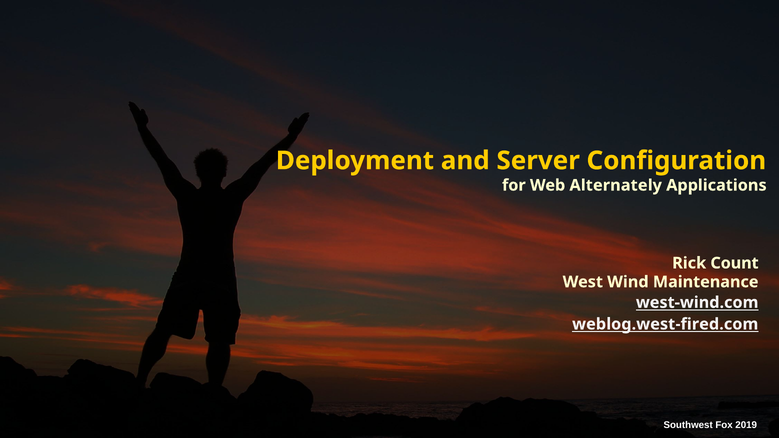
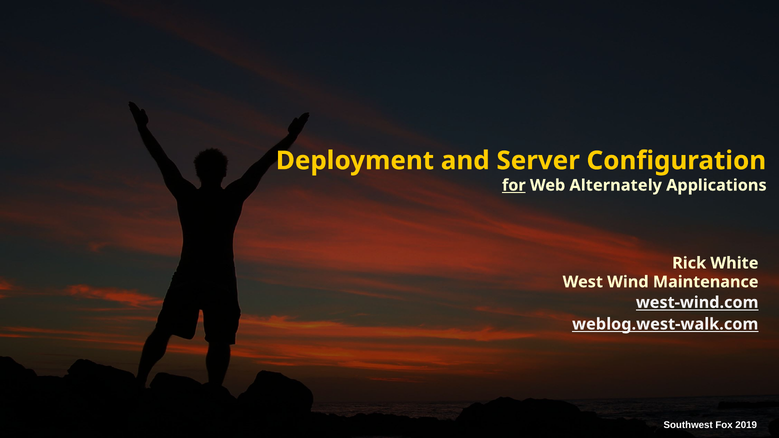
for underline: none -> present (514, 185)
Count: Count -> White (734, 263)
weblog.west-fired.com: weblog.west-fired.com -> weblog.west-walk.com (665, 324)
